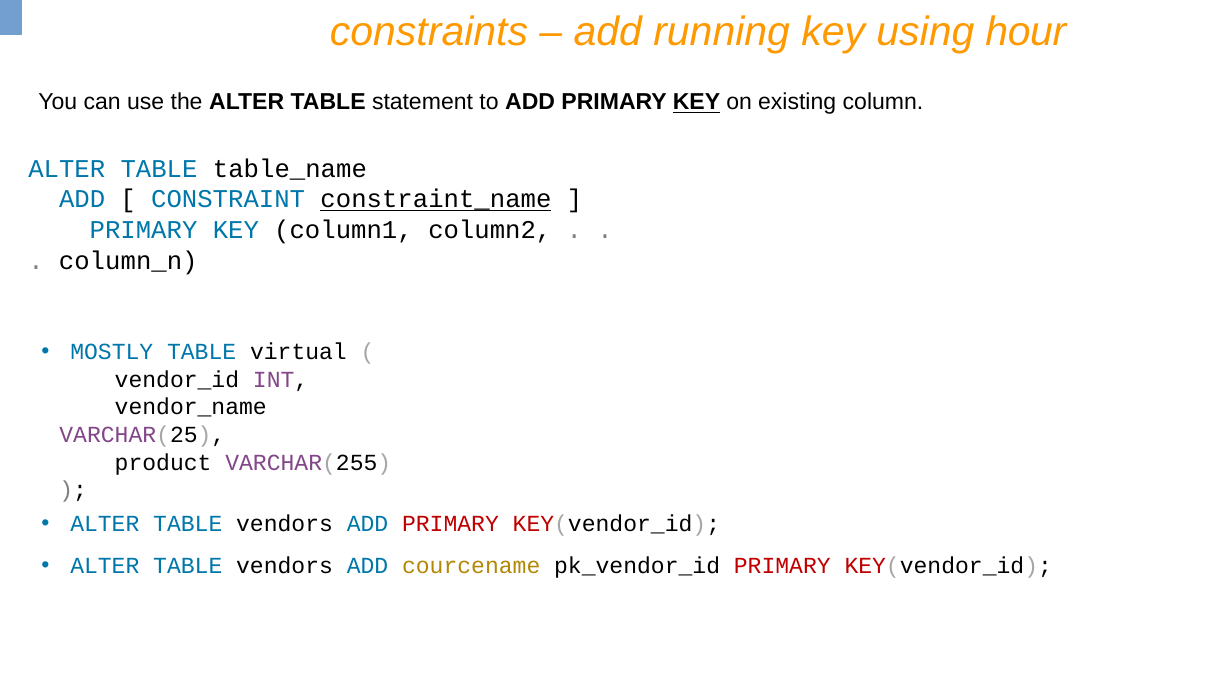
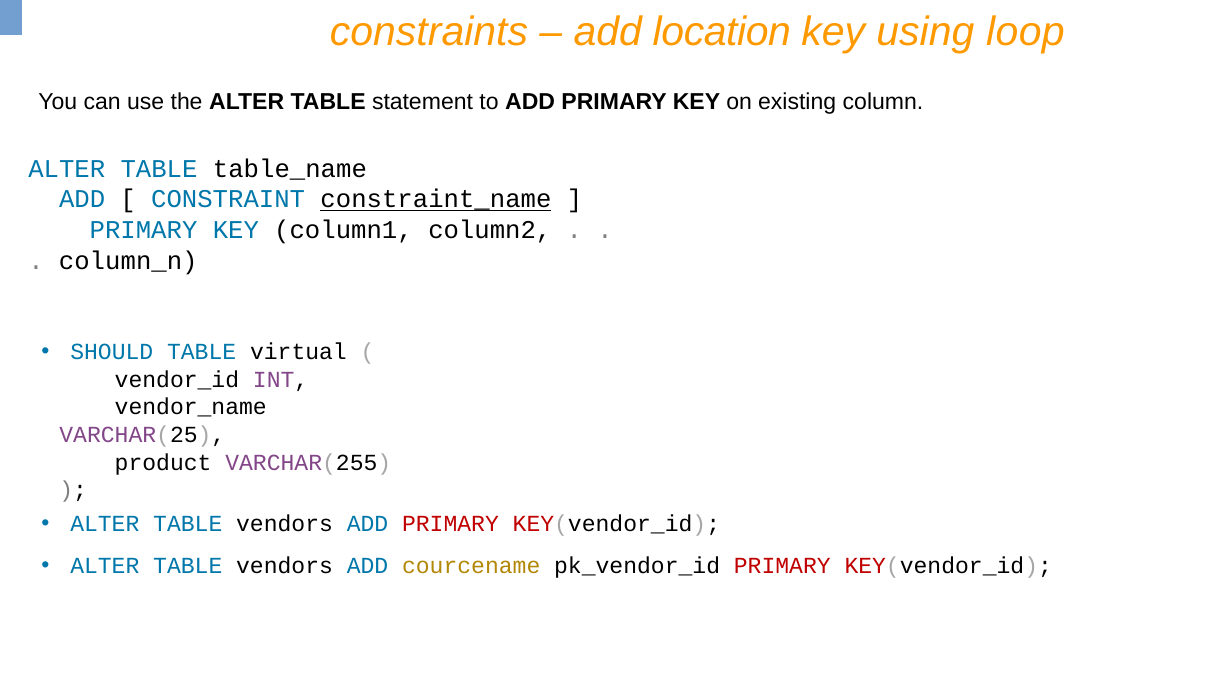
running: running -> location (722, 32)
hour: hour -> loop (1025, 32)
KEY underline: present -> none (696, 102)
MOSTLY: MOSTLY -> SHOULD (112, 352)
